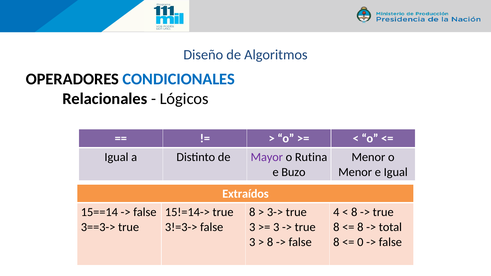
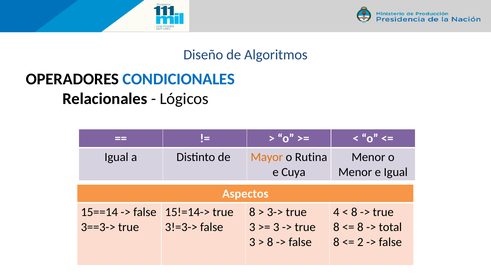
Mayor colour: purple -> orange (267, 157)
Buzo: Buzo -> Cuya (293, 172)
Extraídos: Extraídos -> Aspectos (245, 194)
0: 0 -> 2 (360, 242)
